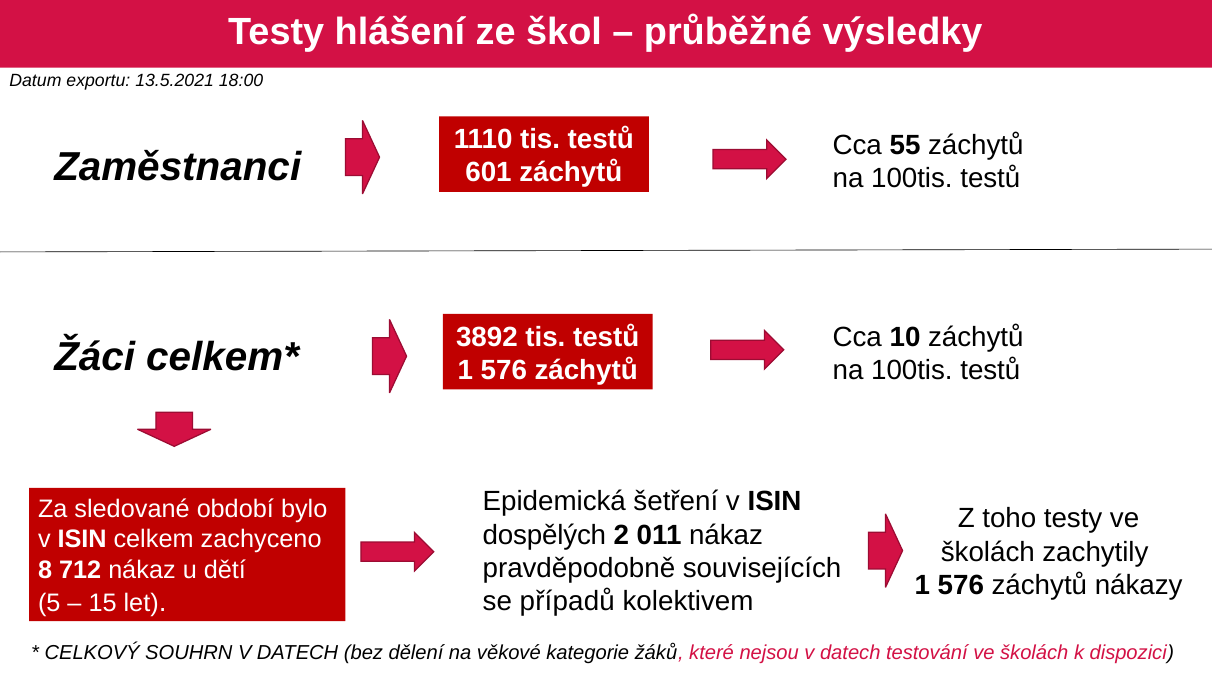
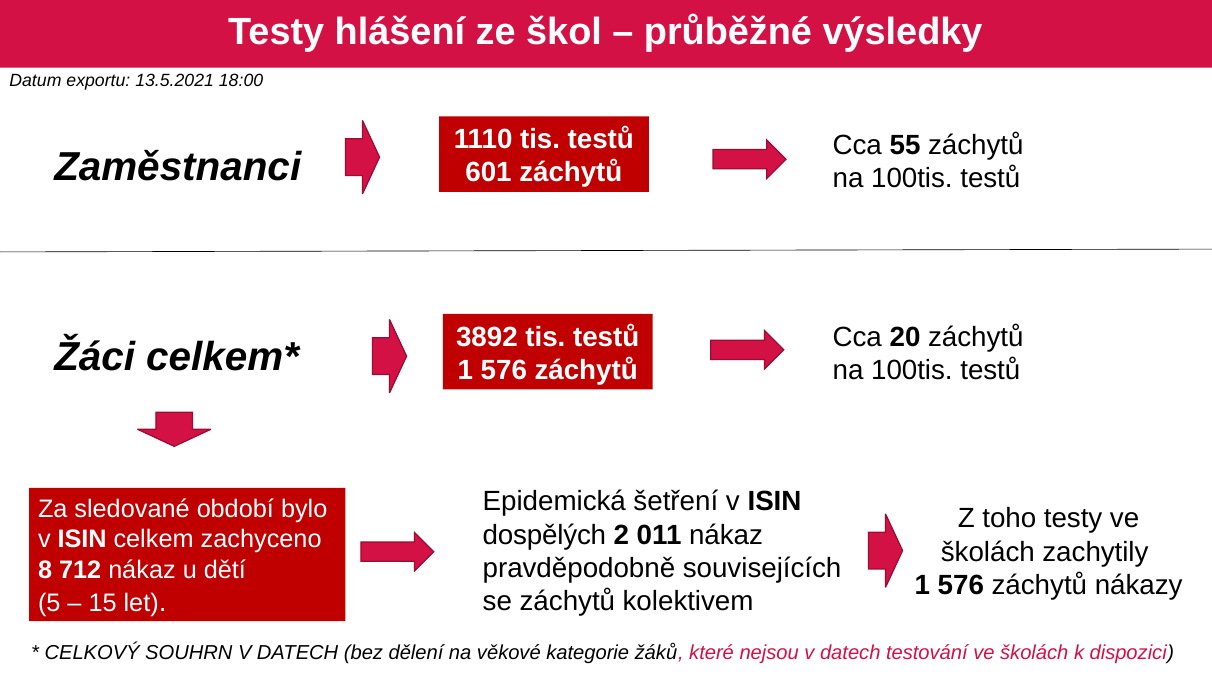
10: 10 -> 20 (905, 337)
se případů: případů -> záchytů (567, 602)
